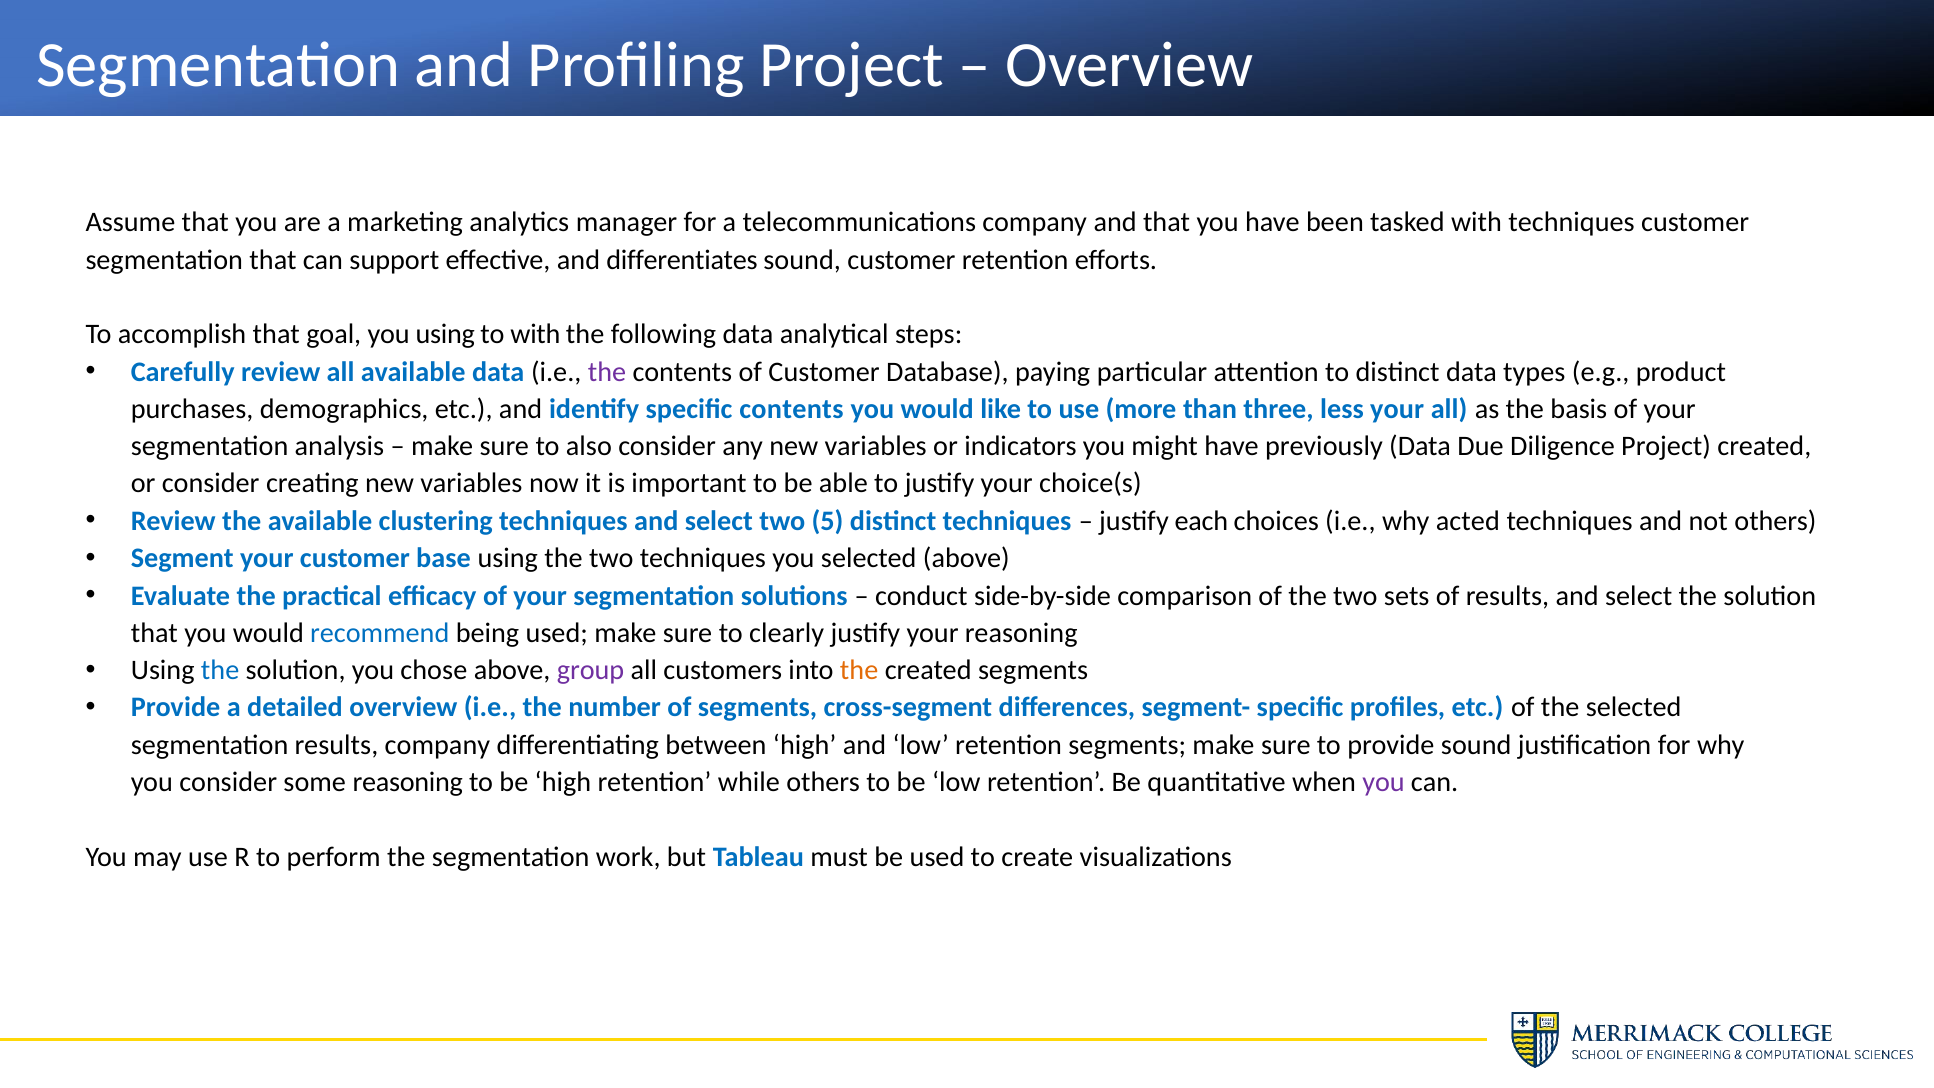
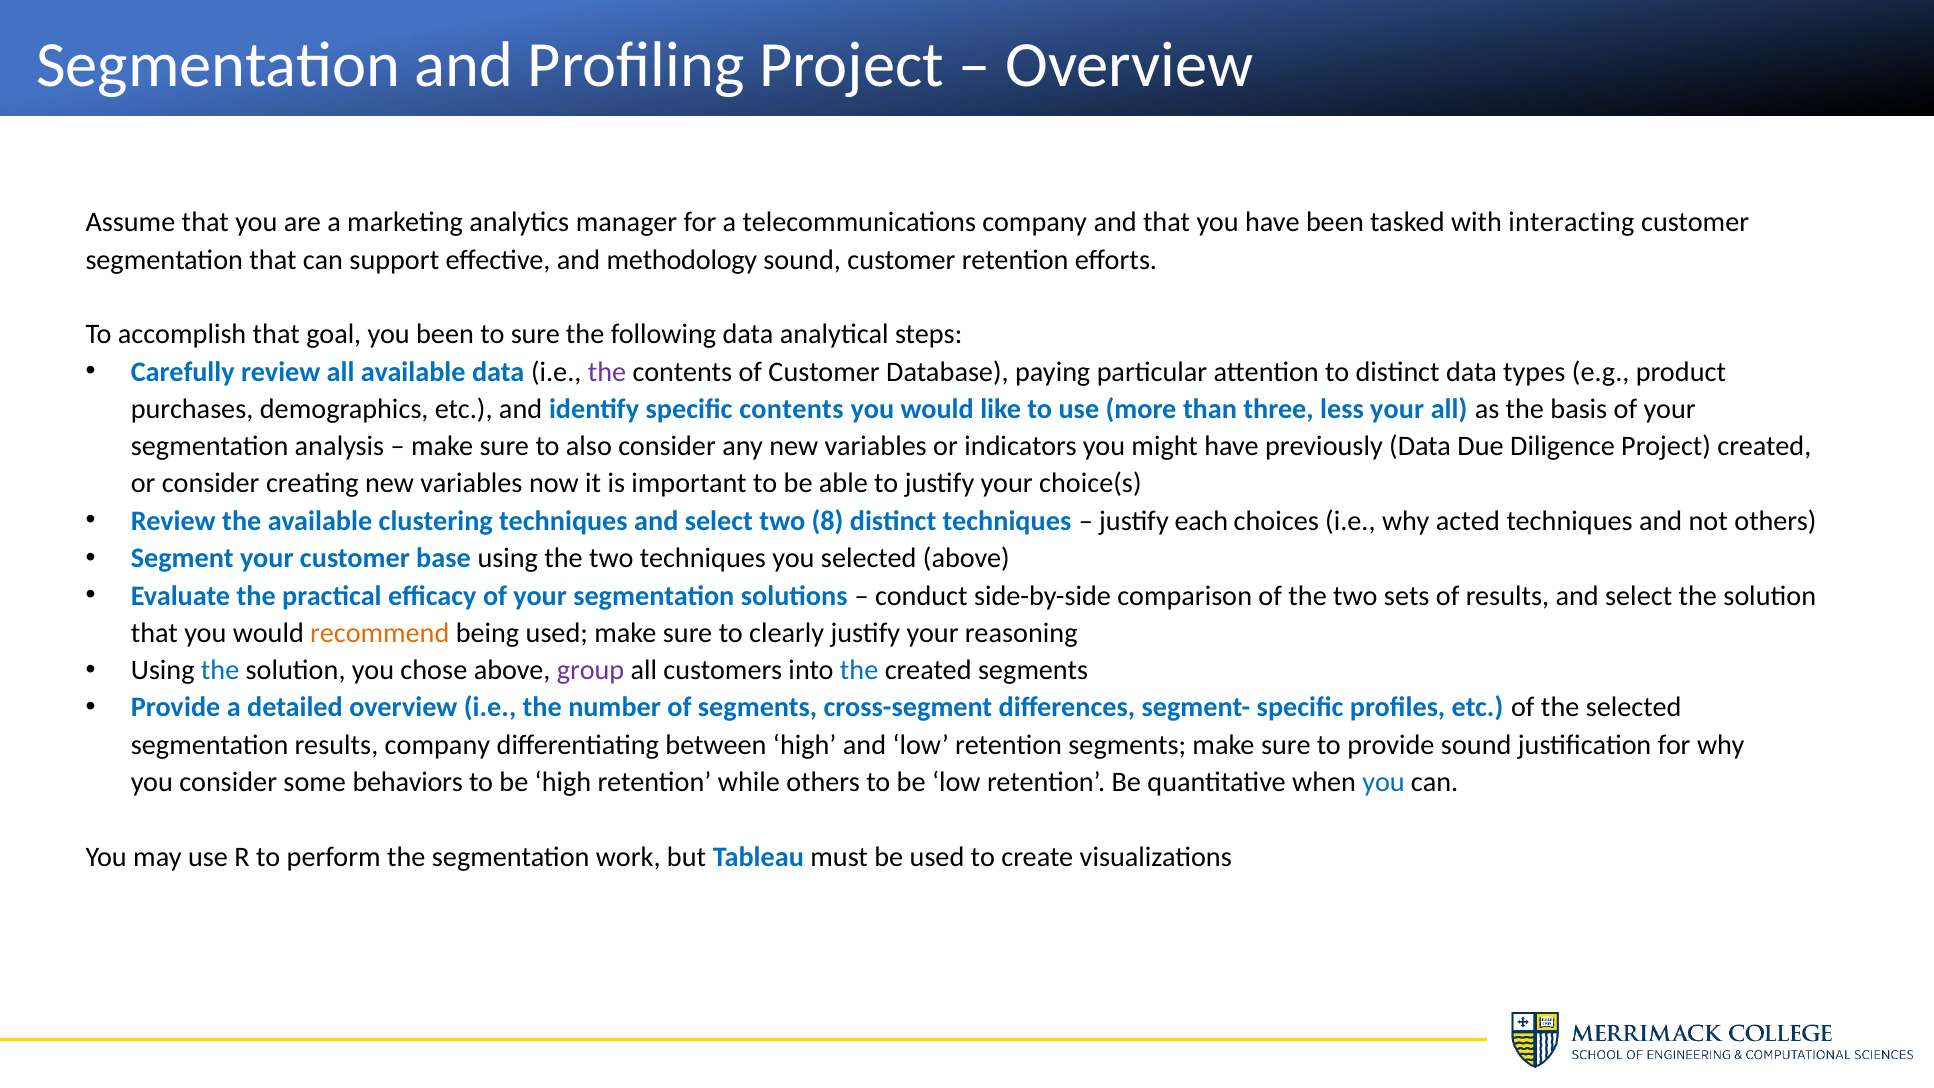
with techniques: techniques -> interacting (1571, 223)
differentiates: differentiates -> methodology (682, 260)
you using: using -> been (445, 335)
to with: with -> sure (535, 335)
5: 5 -> 8 (828, 521)
recommend colour: blue -> orange (380, 633)
the colour: orange -> blue (859, 670)
some reasoning: reasoning -> behaviors (408, 782)
you colour: purple -> blue (1384, 782)
